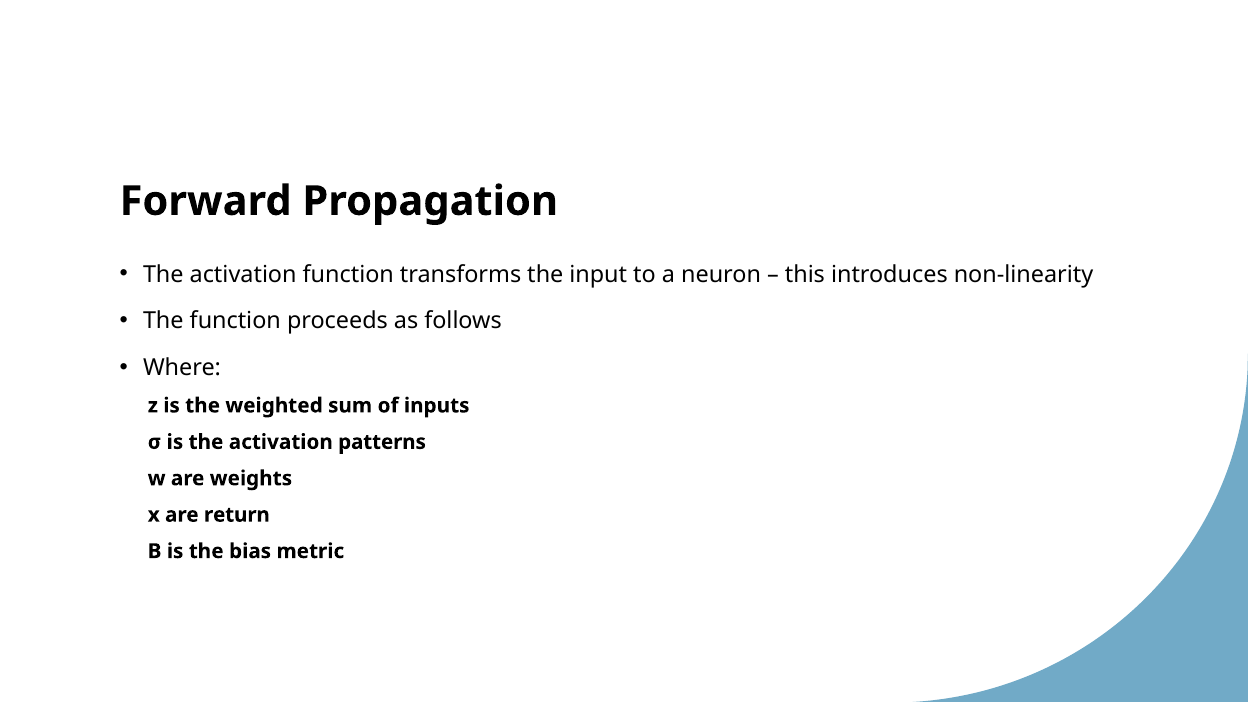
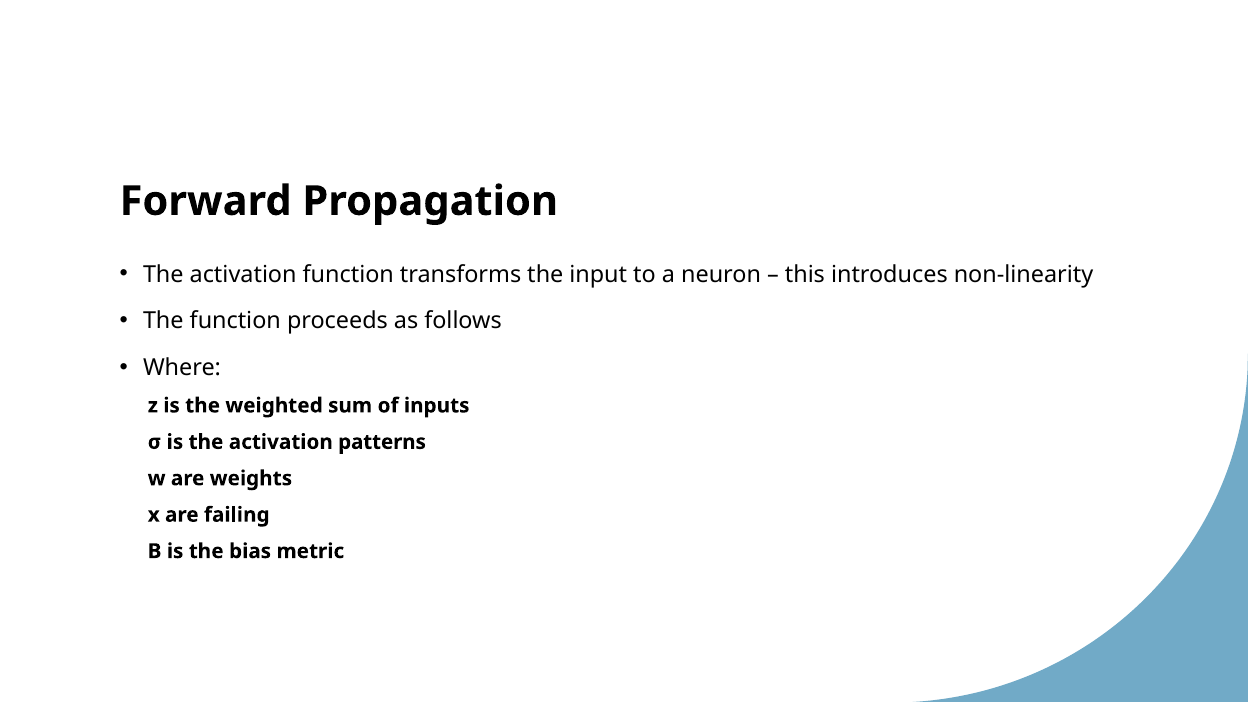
return: return -> failing (237, 515)
